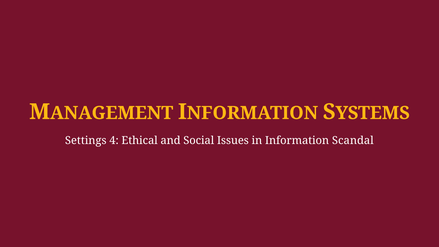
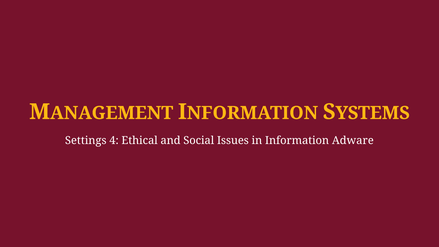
Scandal: Scandal -> Adware (353, 141)
